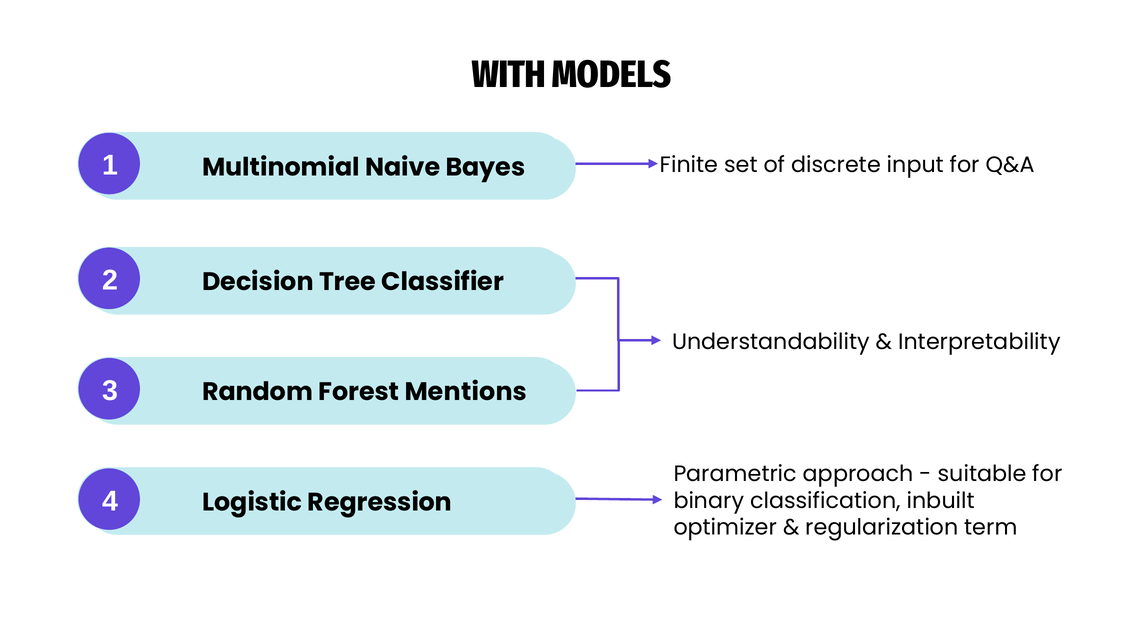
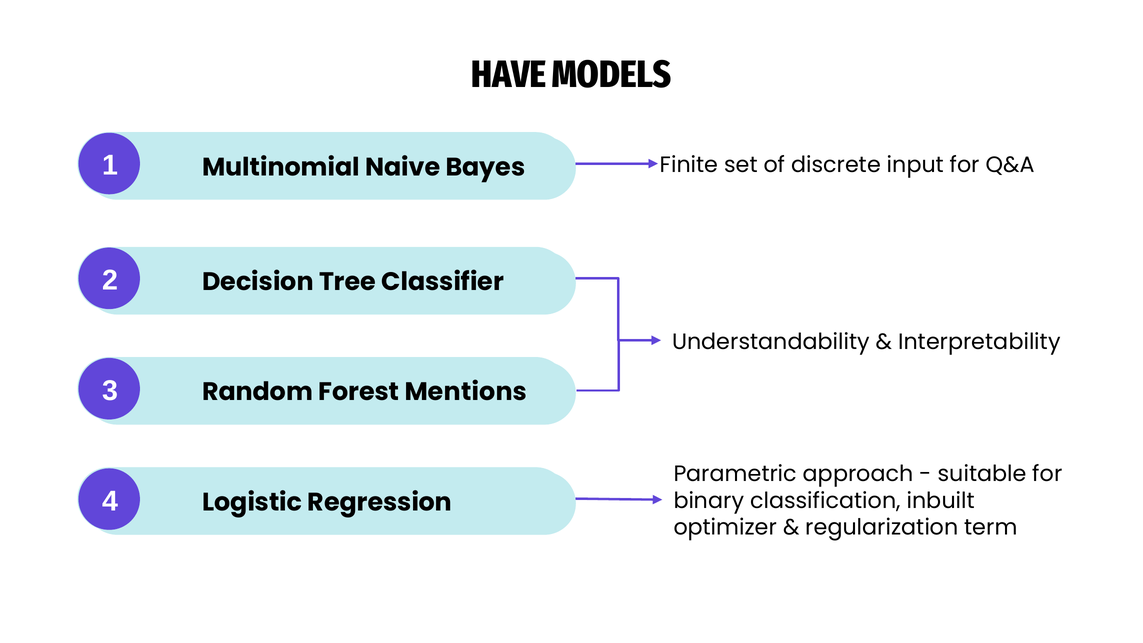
WITH: WITH -> HAVE (509, 75)
